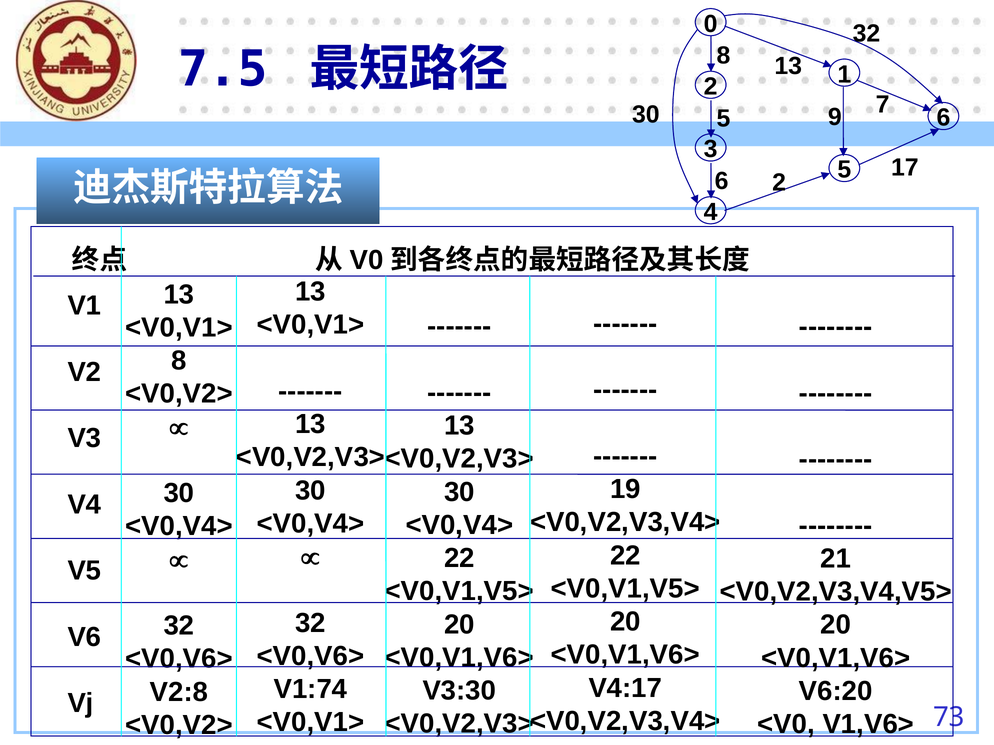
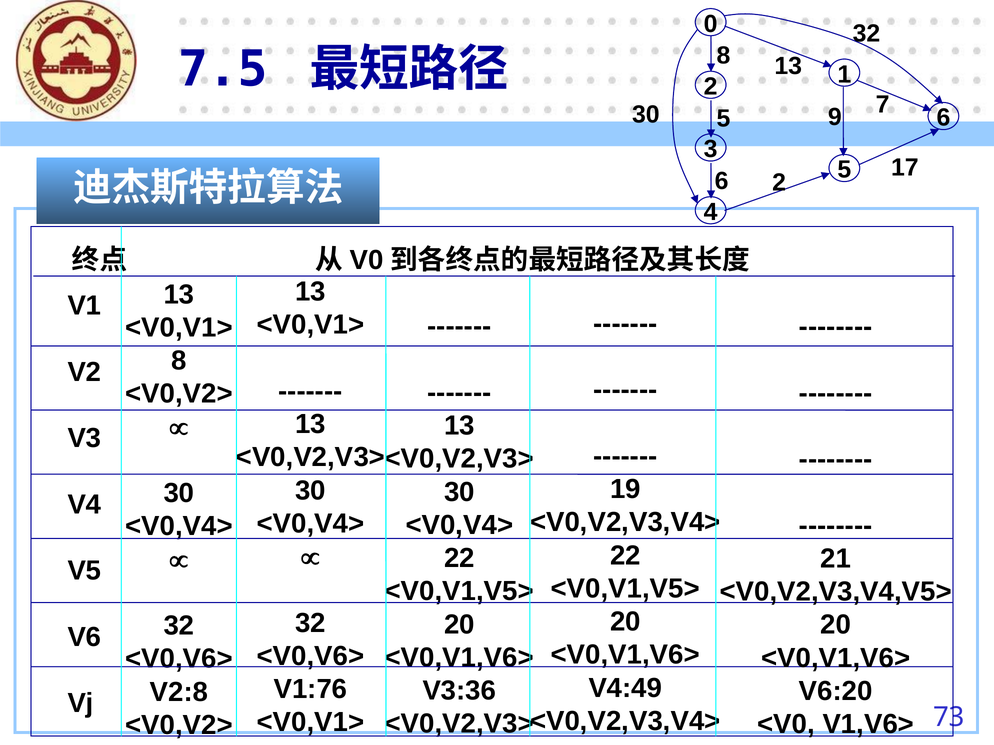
V4:17: V4:17 -> V4:49 (625, 688)
V1:74: V1:74 -> V1:76 (310, 690)
V3:30: V3:30 -> V3:36 (459, 691)
